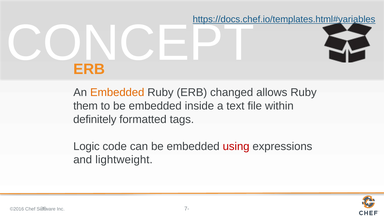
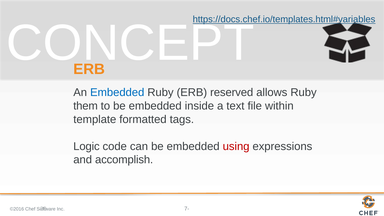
Embedded colour: orange -> blue (117, 92)
changed: changed -> reserved (232, 92)
definitely: definitely -> template (95, 119)
lightweight: lightweight -> accomplish (124, 160)
